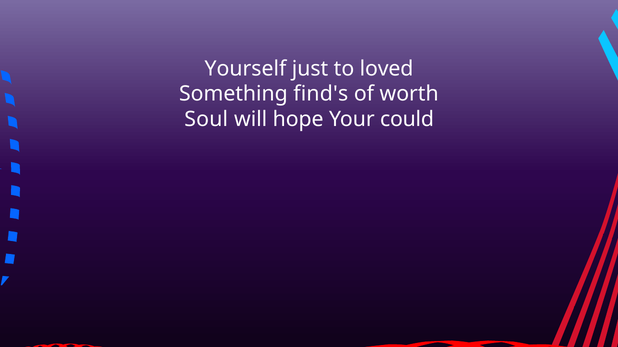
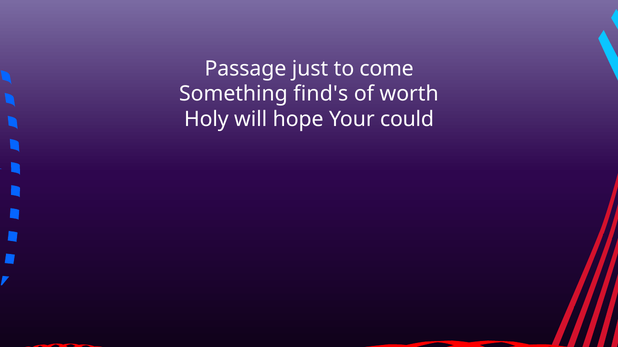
Yourself: Yourself -> Passage (245, 69)
loved: loved -> come (387, 69)
Soul: Soul -> Holy (206, 120)
